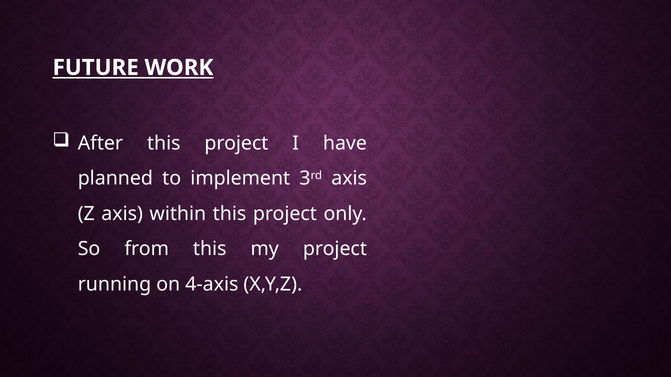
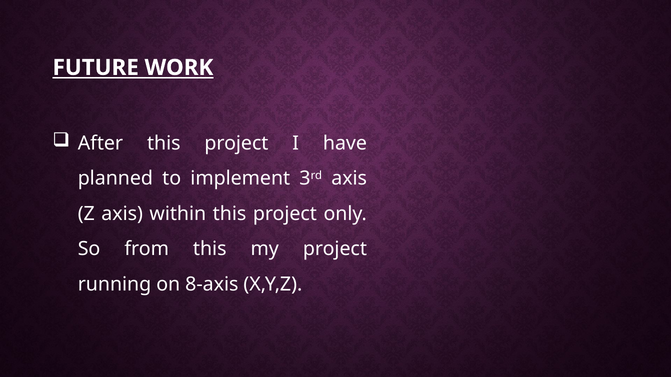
4-axis: 4-axis -> 8-axis (212, 284)
